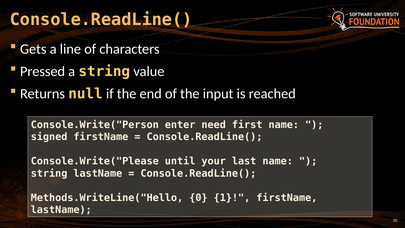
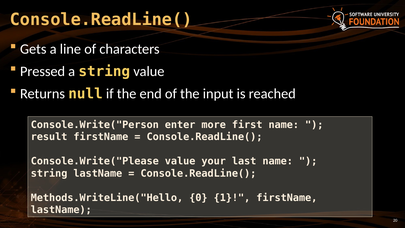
need: need -> more (214, 125)
signed: signed -> result (49, 137)
Console.Write("Please until: until -> value (180, 161)
